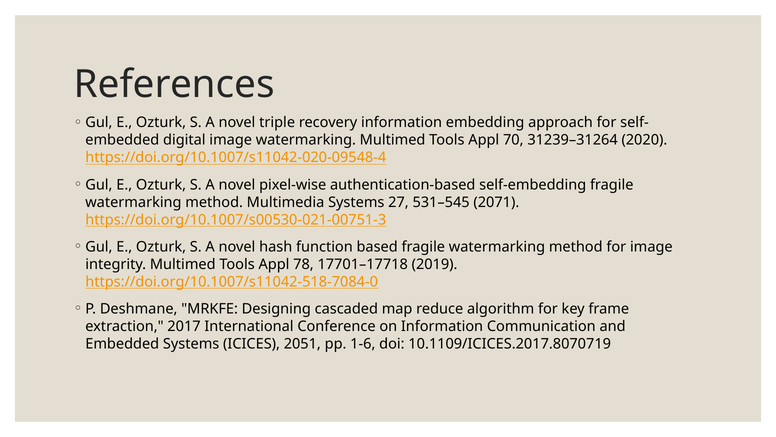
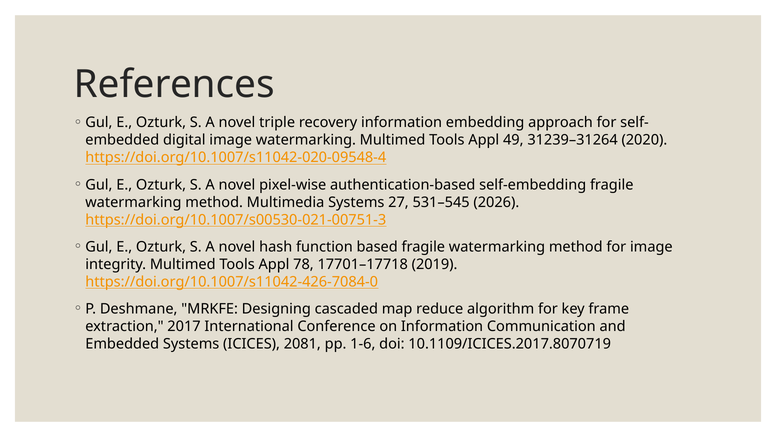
70: 70 -> 49 (513, 140)
2071: 2071 -> 2026 (496, 202)
https://doi.org/10.1007/s11042-518-7084-0: https://doi.org/10.1007/s11042-518-7084-0 -> https://doi.org/10.1007/s11042-426-7084-0 (232, 281)
2051: 2051 -> 2081 (302, 343)
